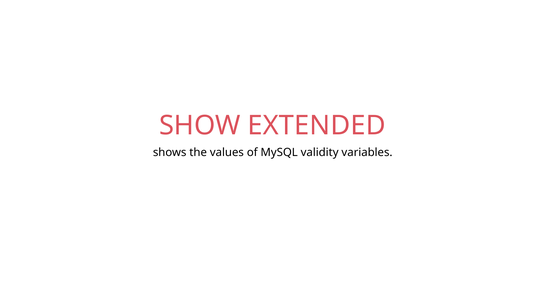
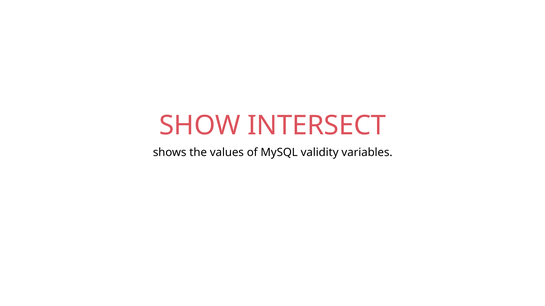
EXTENDED: EXTENDED -> INTERSECT (317, 126)
